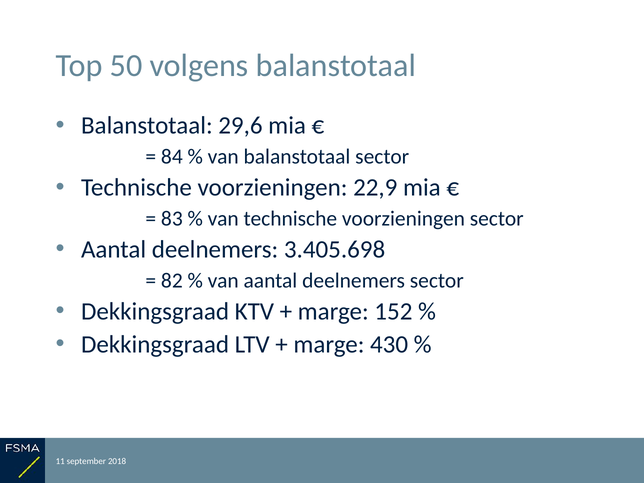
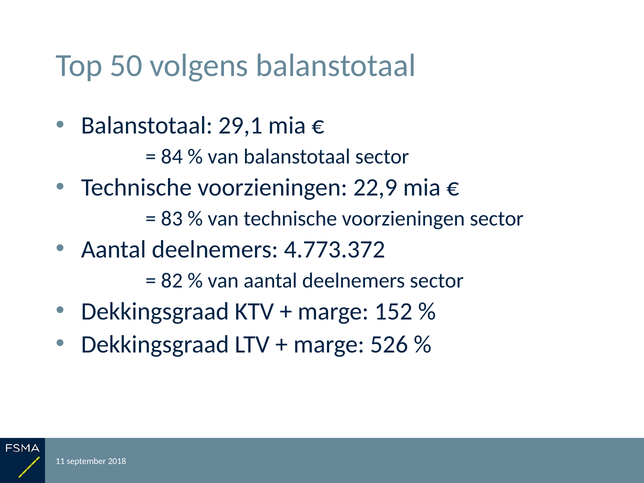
29,6: 29,6 -> 29,1 (240, 126)
3.405.698: 3.405.698 -> 4.773.372 (335, 250)
430: 430 -> 526 (389, 344)
